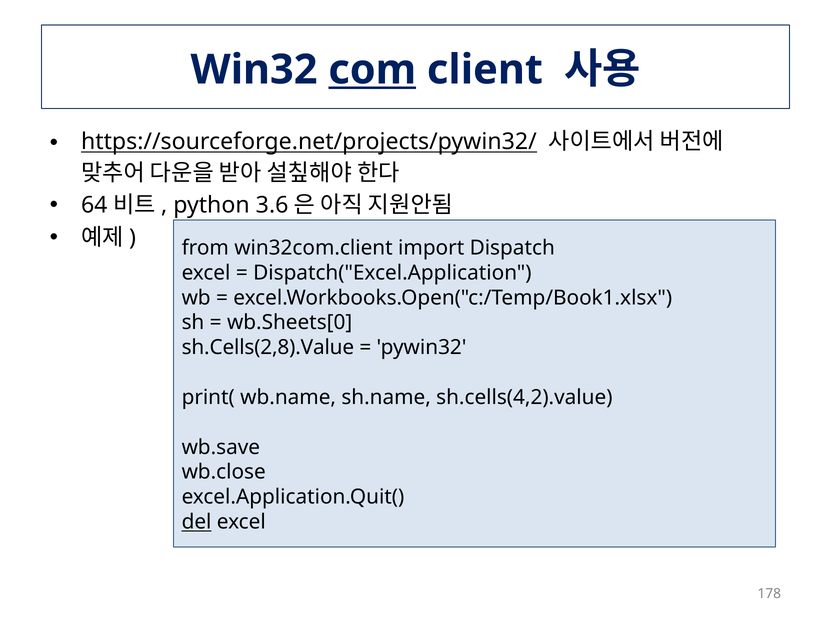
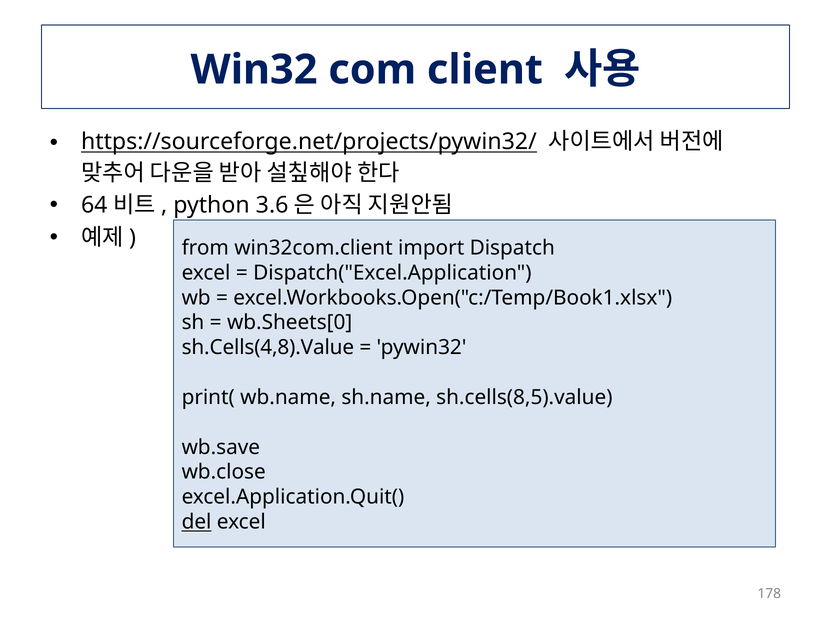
com underline: present -> none (372, 70)
sh.Cells(2,8).Value: sh.Cells(2,8).Value -> sh.Cells(4,8).Value (268, 348)
sh.cells(4,2).value: sh.cells(4,2).value -> sh.cells(8,5).value (524, 398)
